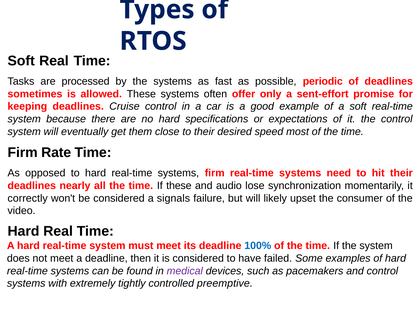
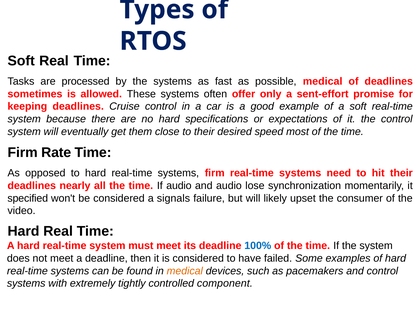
possible periodic: periodic -> medical (323, 81)
If these: these -> audio (179, 186)
correctly: correctly -> specified (28, 198)
medical colour: purple -> orange (185, 271)
preemptive: preemptive -> component (225, 284)
